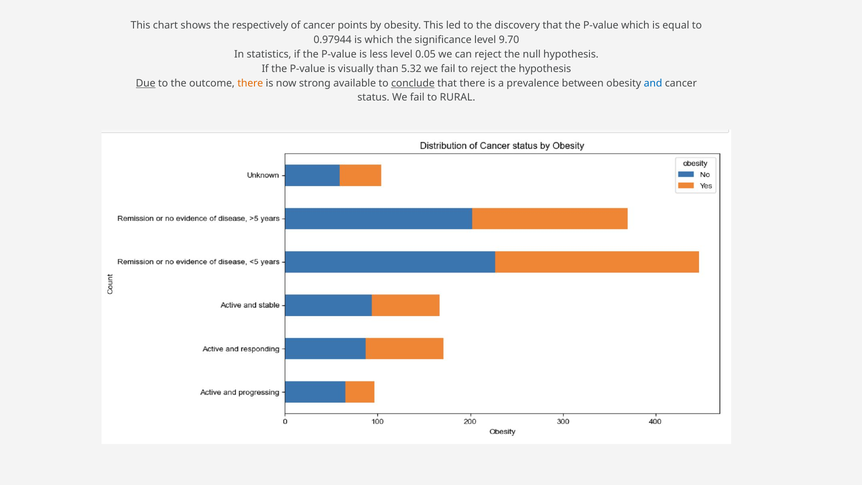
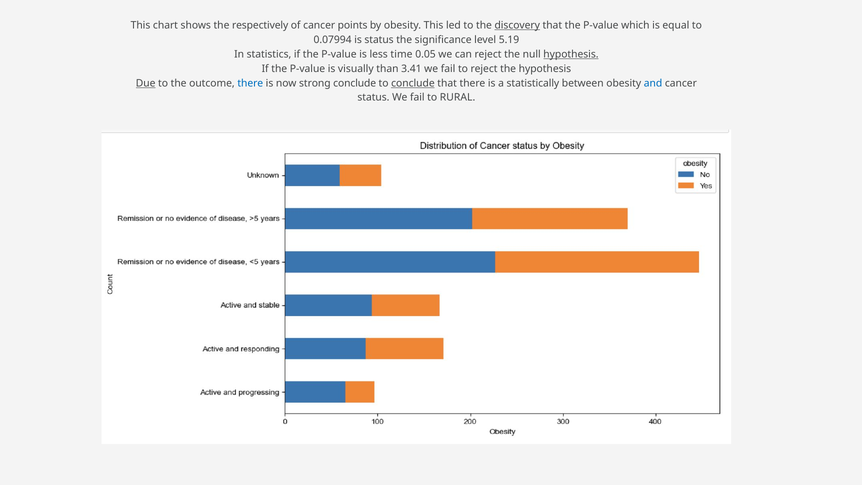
discovery underline: none -> present (517, 25)
0.97944: 0.97944 -> 0.07994 (333, 40)
is which: which -> status (379, 40)
9.70: 9.70 -> 5.19 (509, 40)
less level: level -> time (402, 54)
hypothesis underline: none -> present (571, 54)
5.32: 5.32 -> 3.41 (411, 69)
there colour: orange -> blue (250, 83)
strong available: available -> conclude (355, 83)
prevalence: prevalence -> statistically (533, 83)
